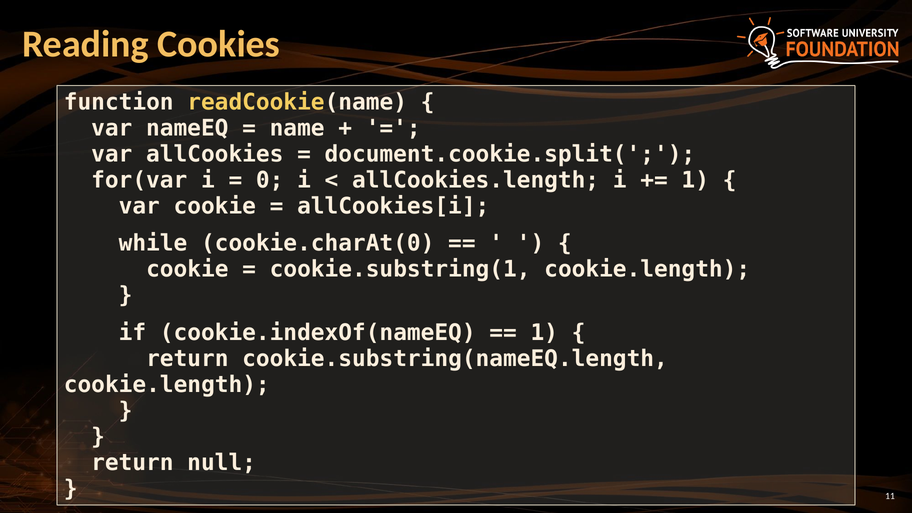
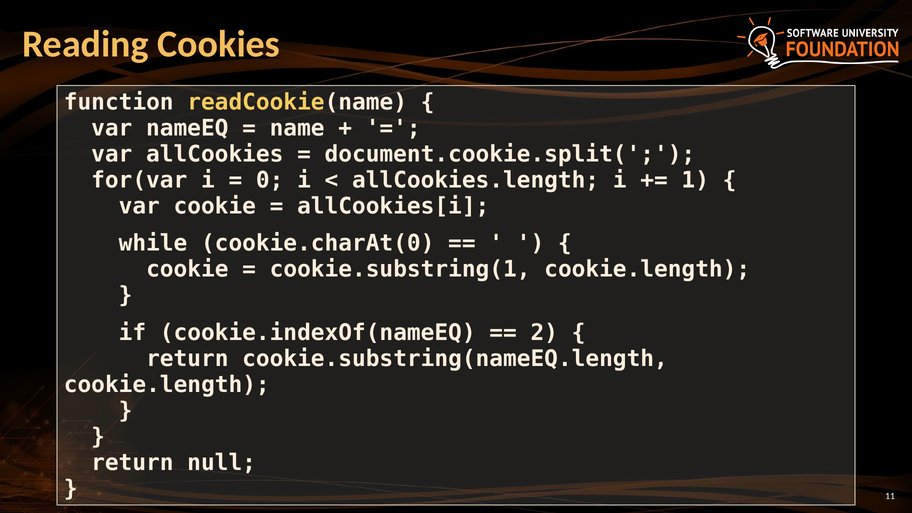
1: 1 -> 2 (544, 333)
